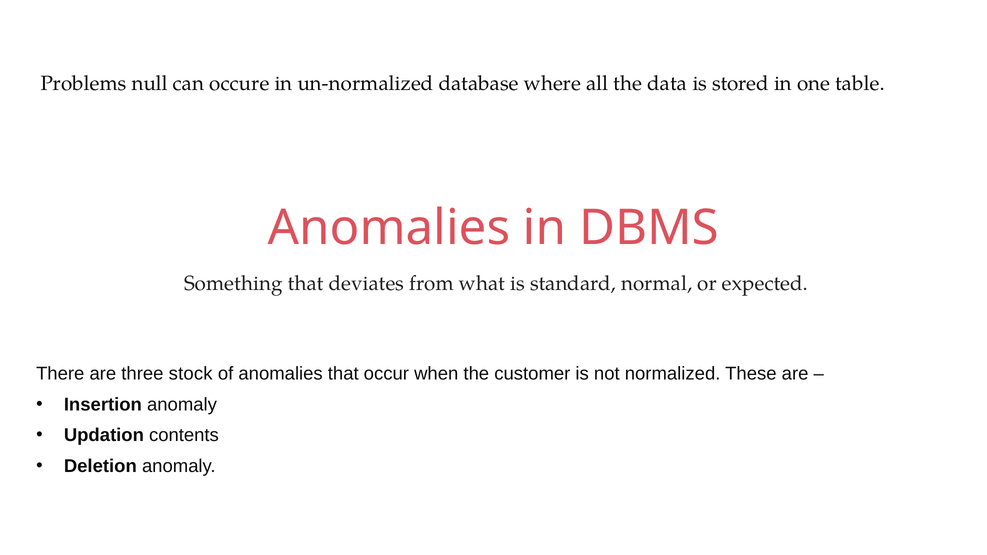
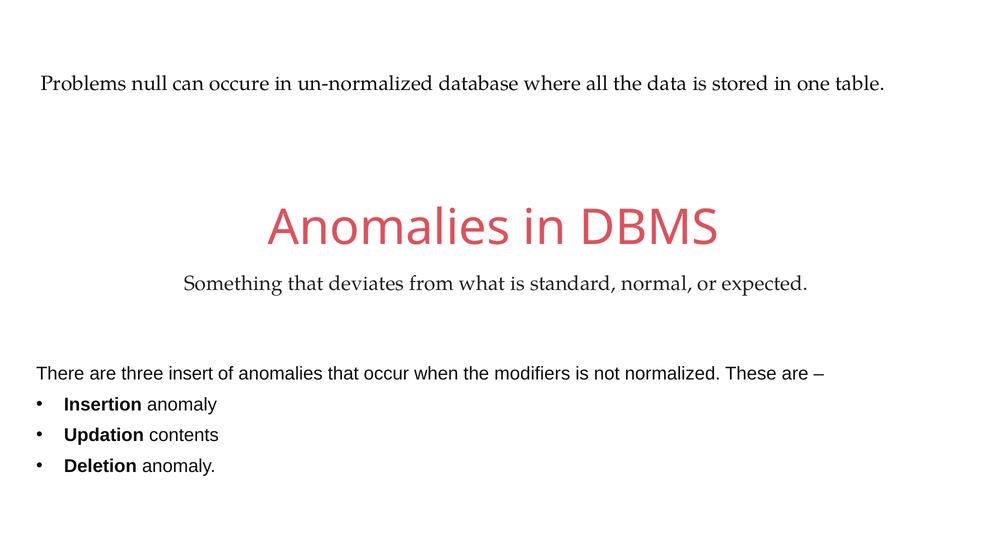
stock: stock -> insert (191, 374)
customer: customer -> modifiers (532, 374)
